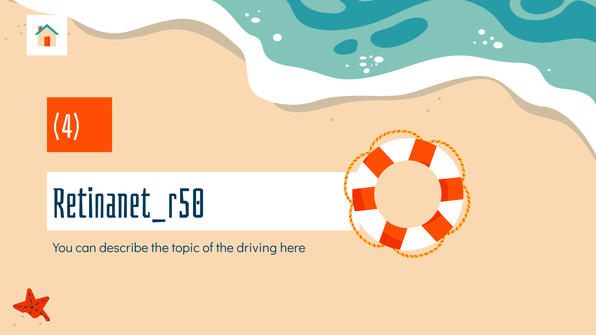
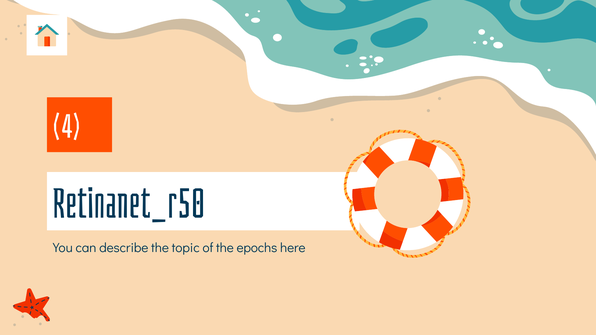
driving: driving -> epochs (257, 248)
